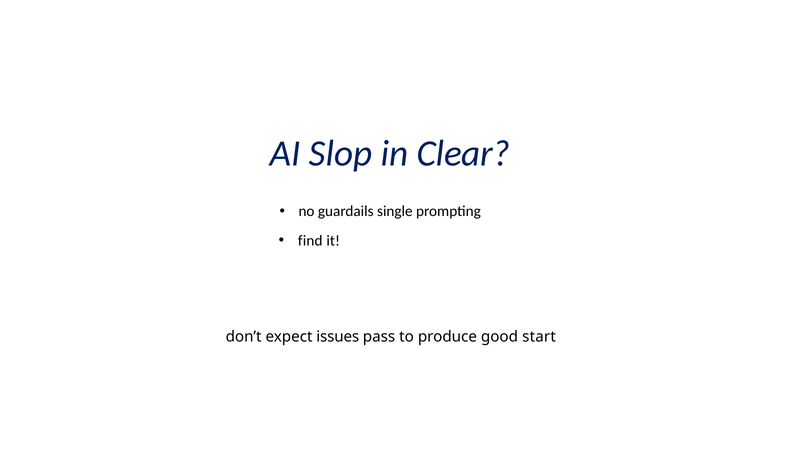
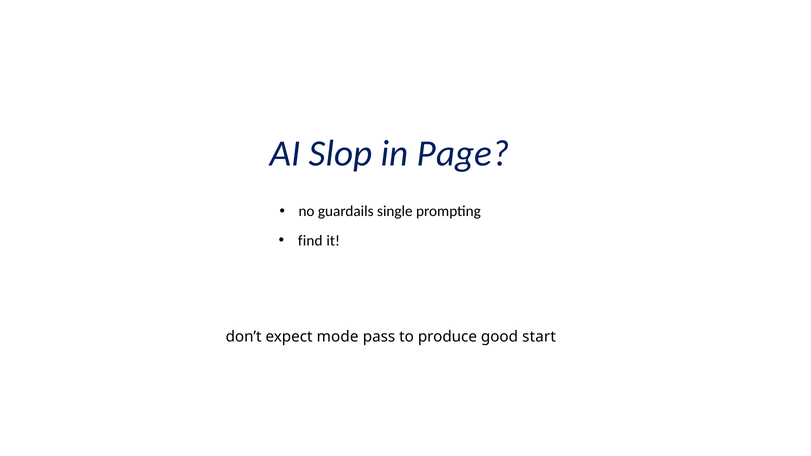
Clear: Clear -> Page (463, 154)
issues: issues -> mode (338, 337)
